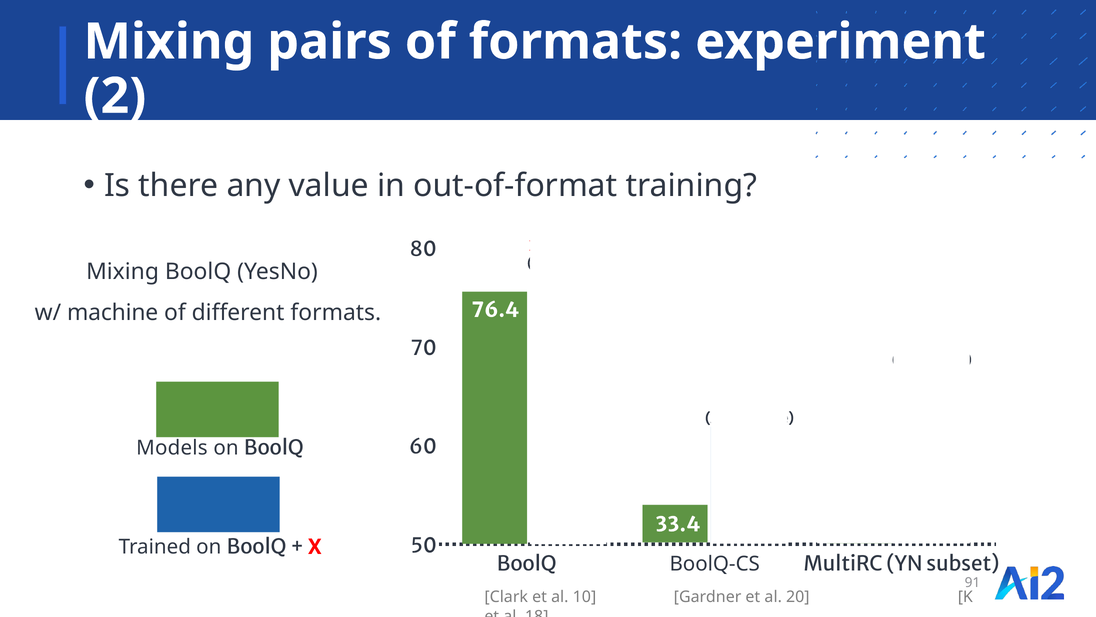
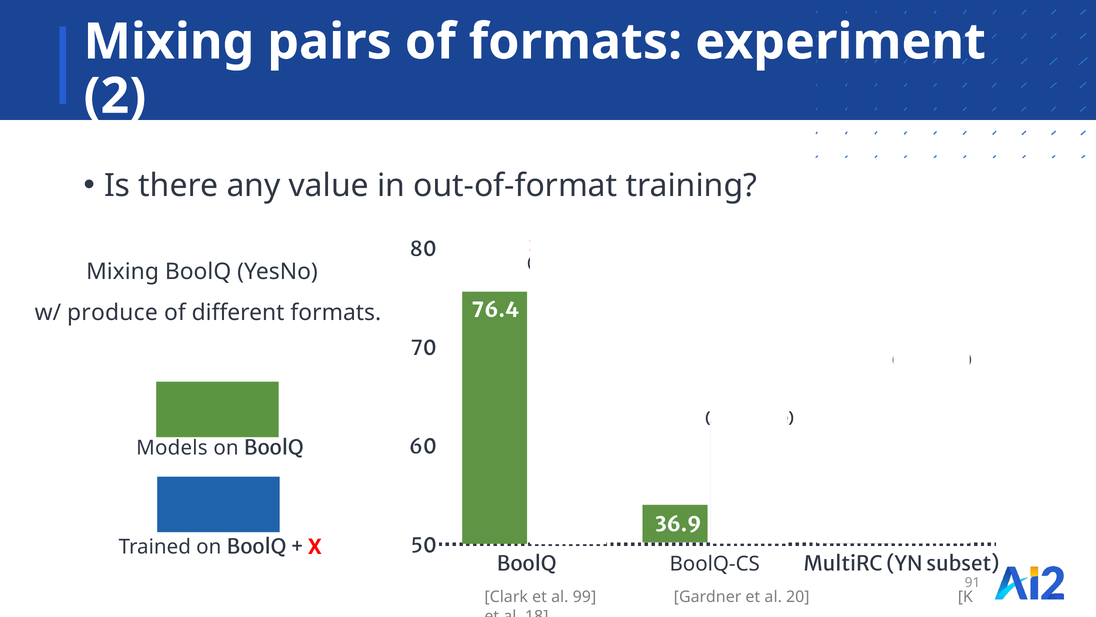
machine: machine -> produce (112, 312)
33.4: 33.4 -> 36.9 (678, 524)
10: 10 -> 99 (585, 597)
